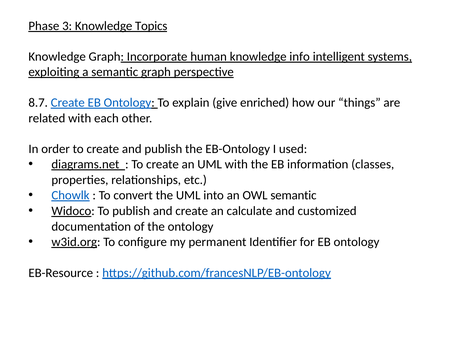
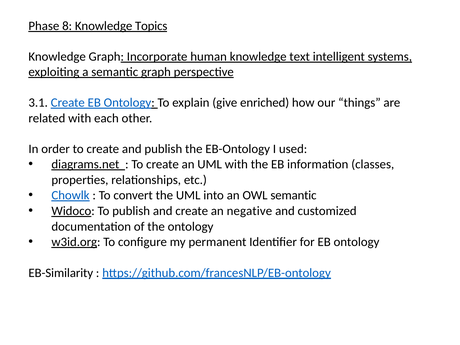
3: 3 -> 8 (67, 26)
info: info -> text (300, 57)
8.7: 8.7 -> 3.1 (38, 103)
calculate: calculate -> negative (249, 211)
EB-Resource: EB-Resource -> EB-Similarity (61, 273)
